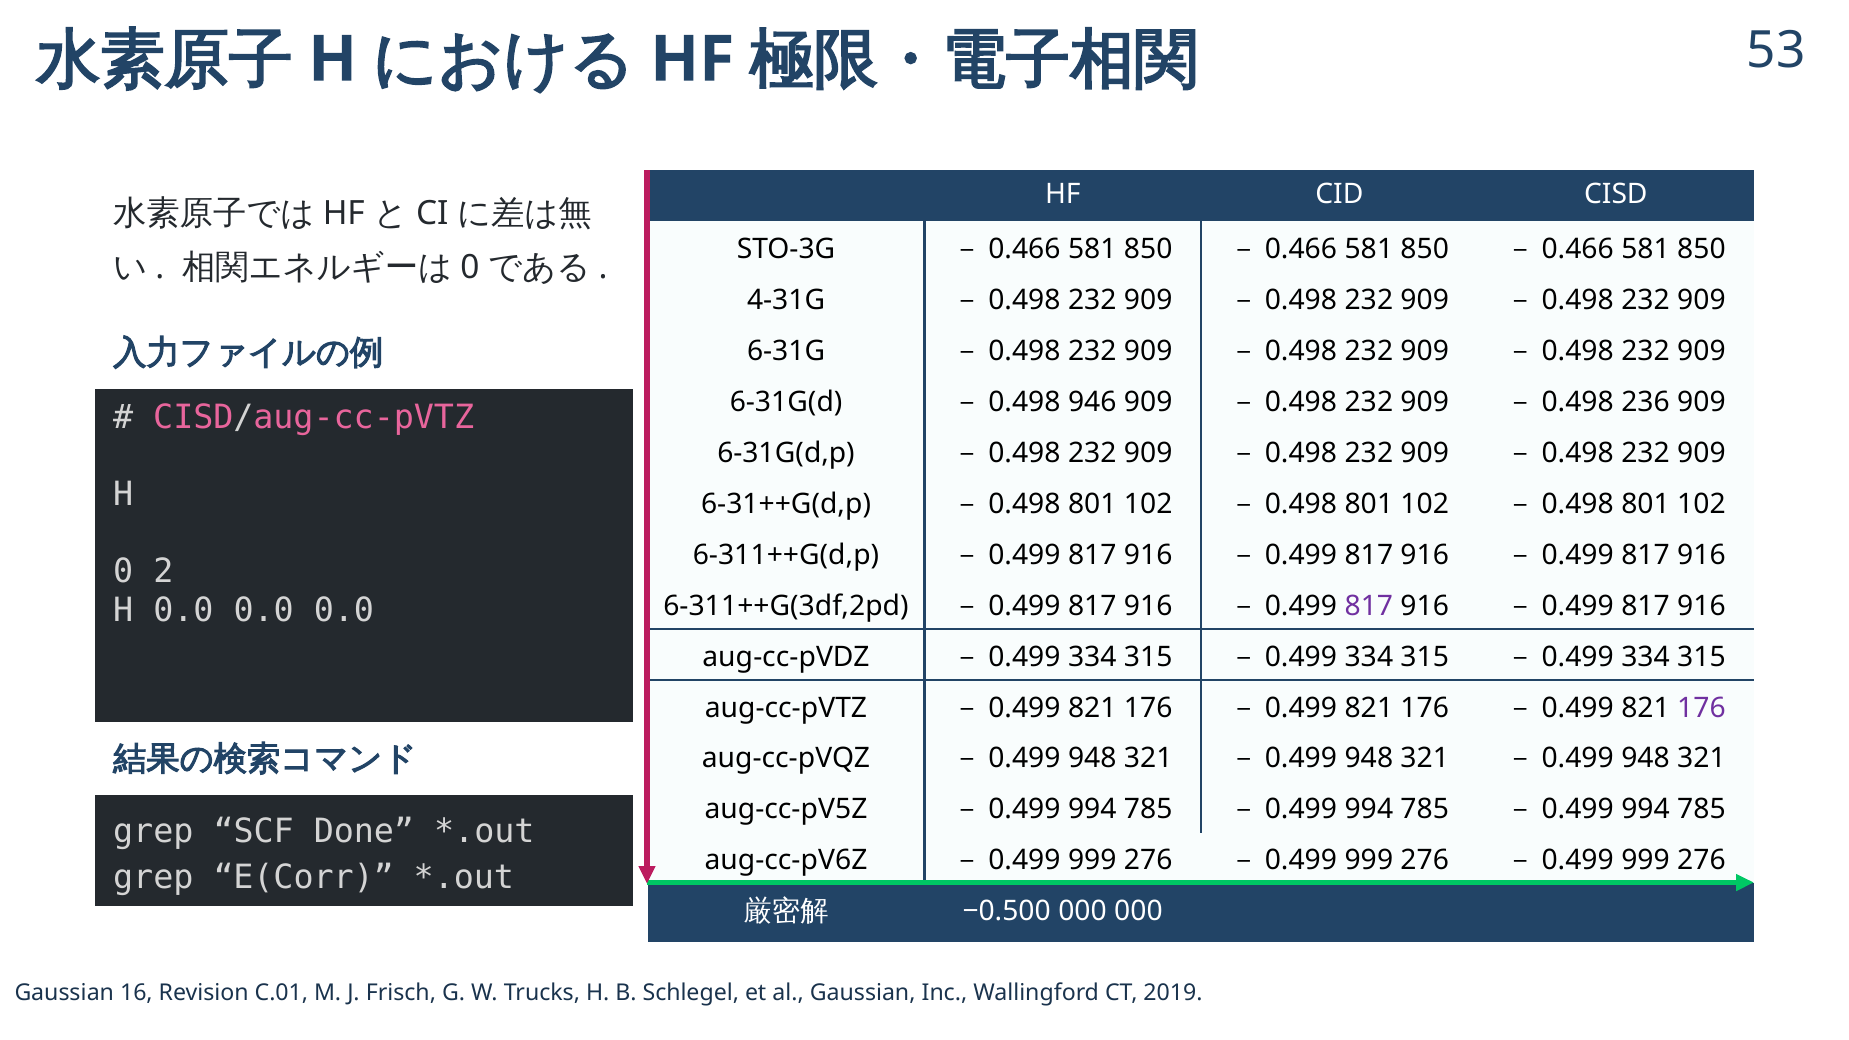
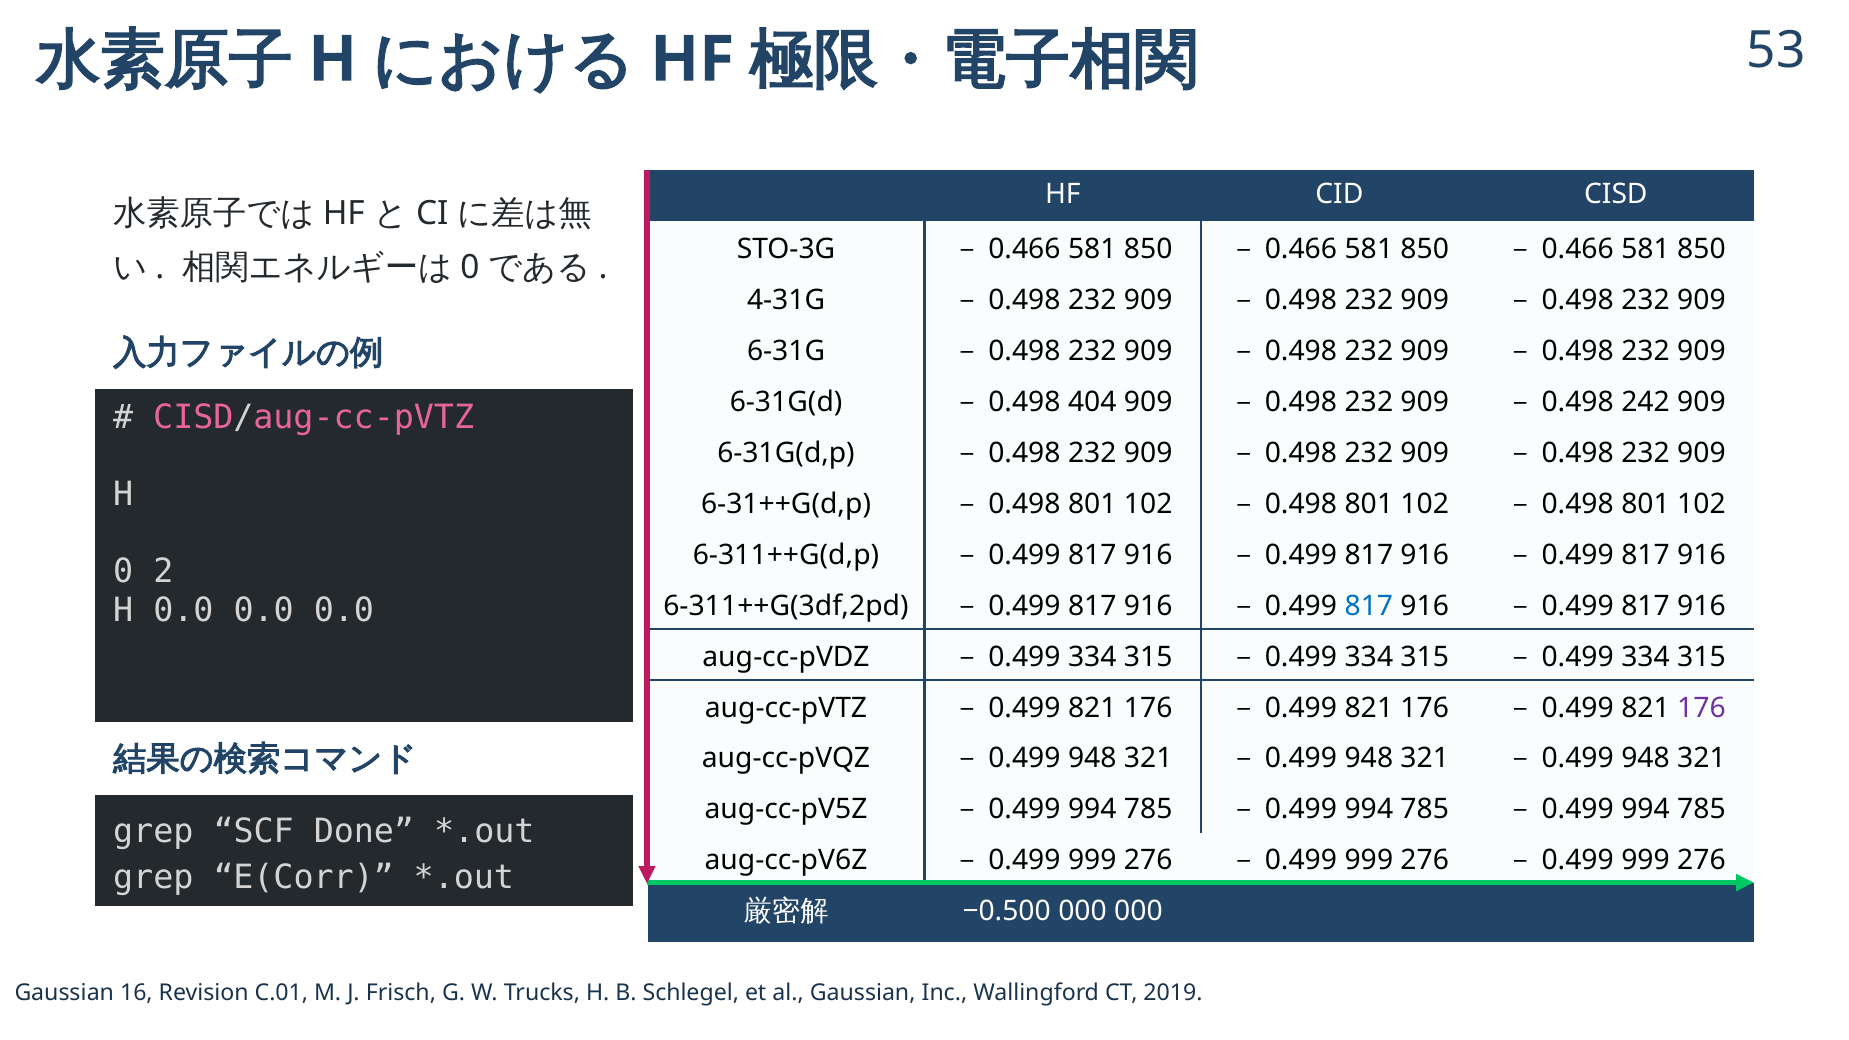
946: 946 -> 404 (1092, 402)
236: 236 -> 242 (1646, 402)
817 colour: purple -> blue (1369, 606)
